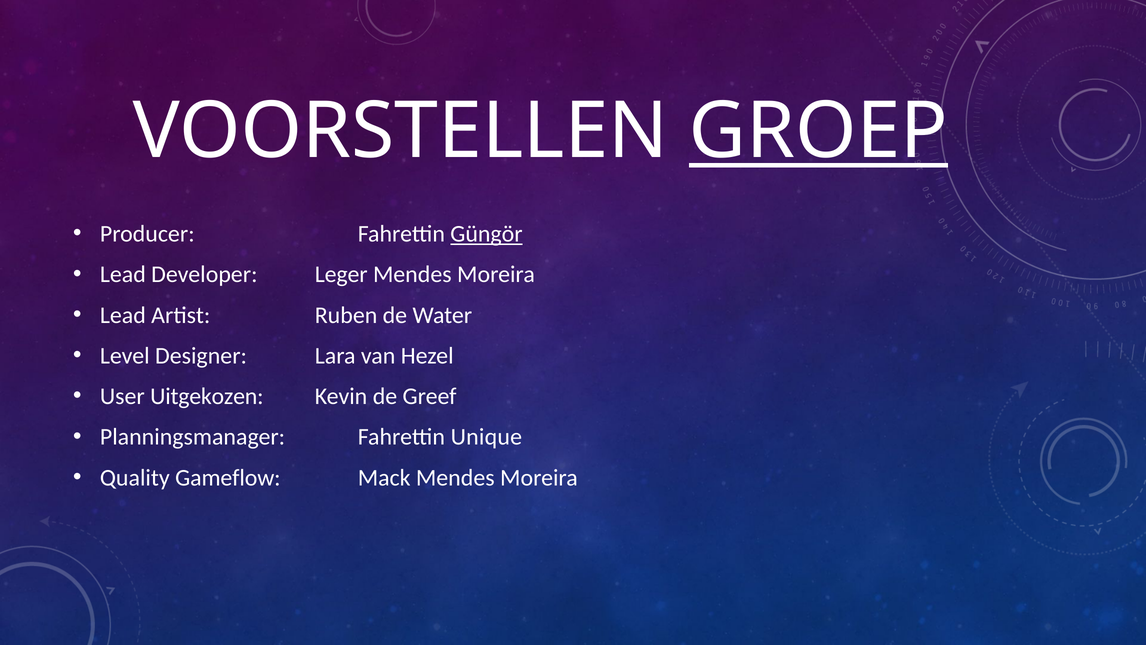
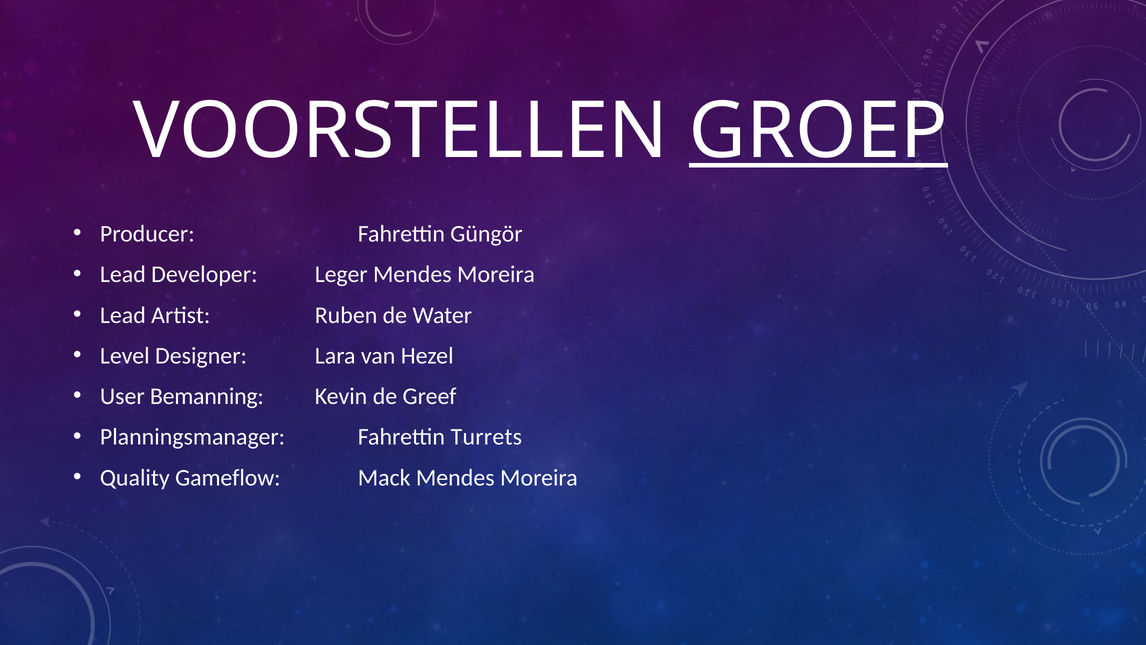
Güngör underline: present -> none (486, 234)
Uitgekozen: Uitgekozen -> Bemanning (207, 396)
Unique: Unique -> Turrets (486, 437)
